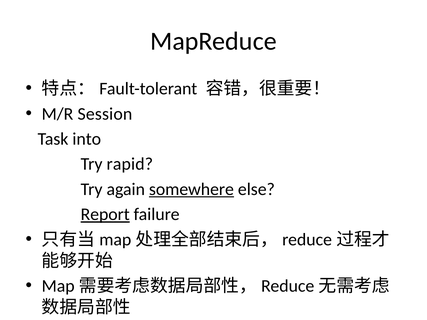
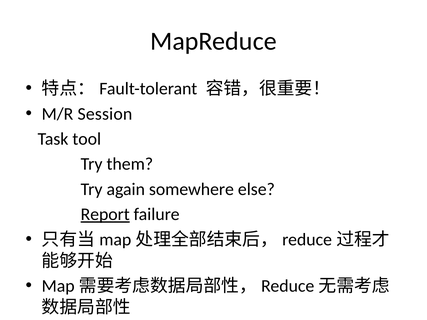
into: into -> tool (87, 139)
rapid: rapid -> them (130, 164)
somewhere underline: present -> none (191, 189)
